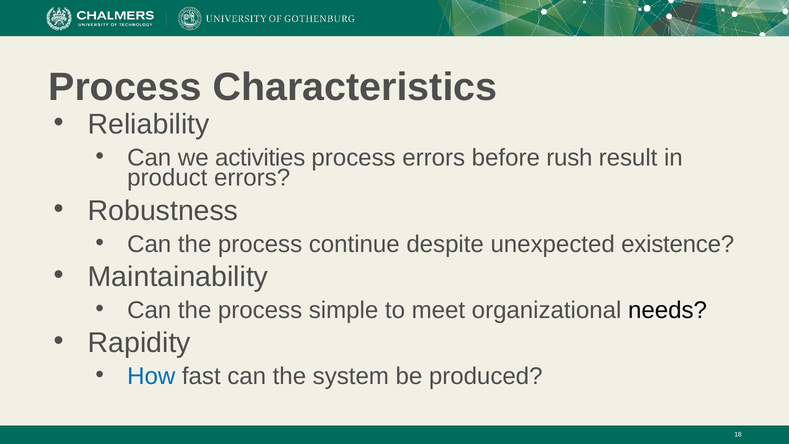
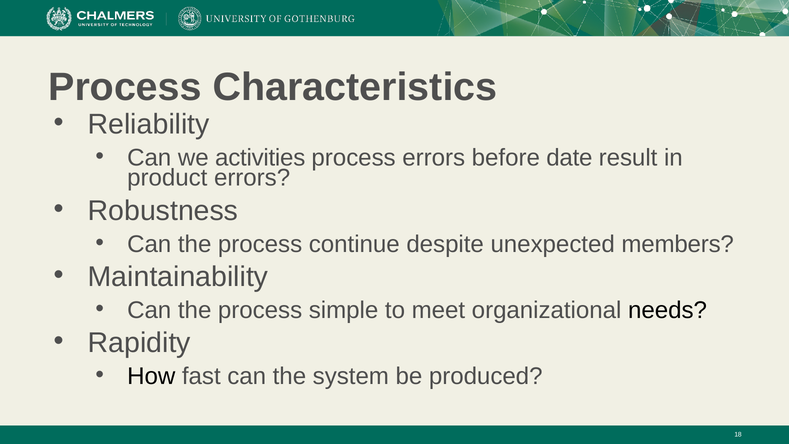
rush: rush -> date (569, 158)
existence: existence -> members (678, 244)
How colour: blue -> black (151, 376)
